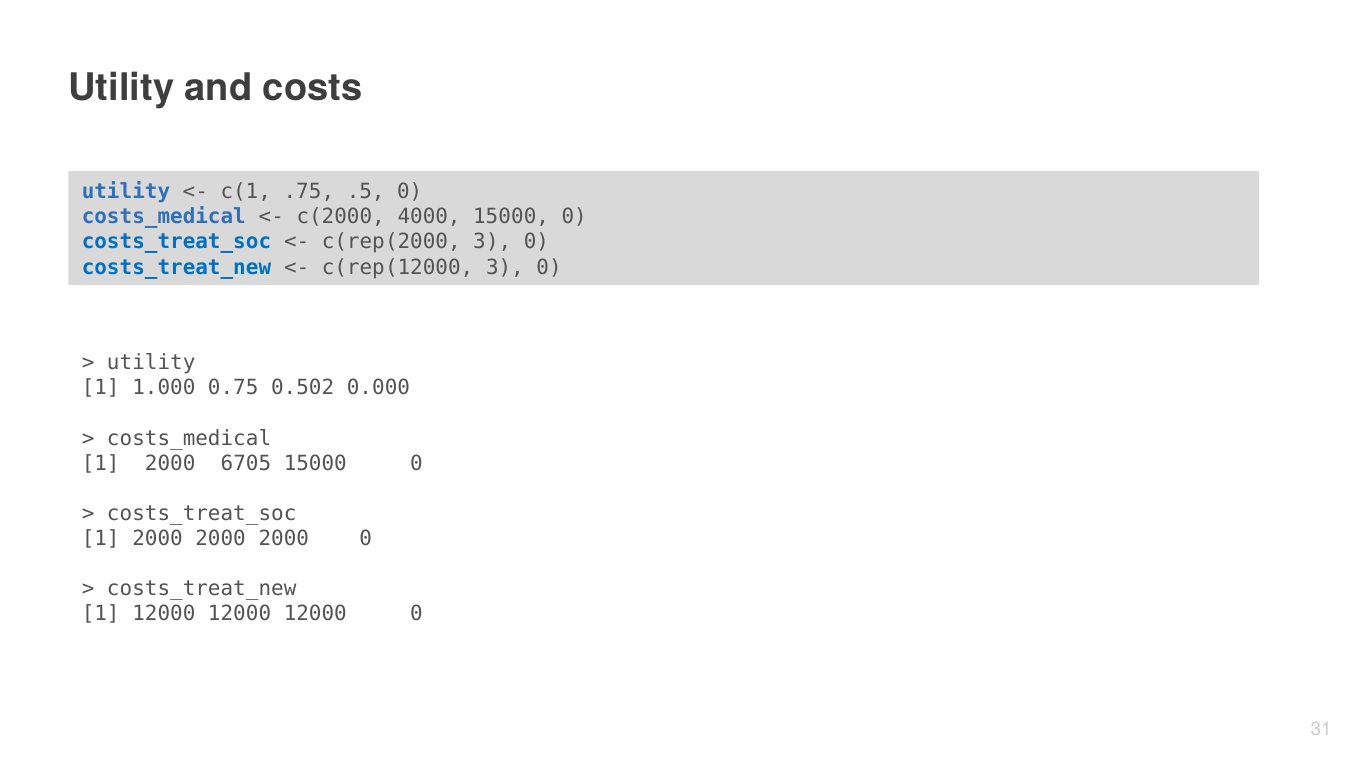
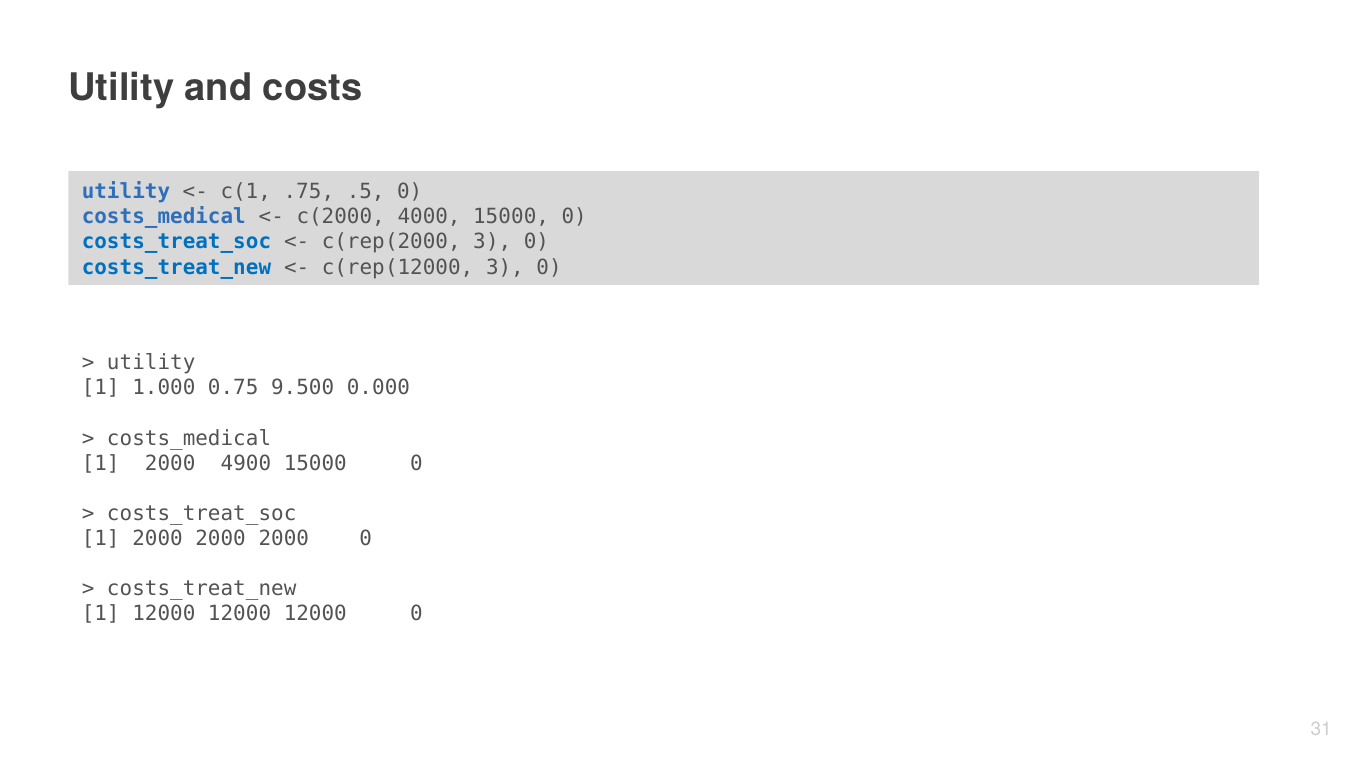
0.502: 0.502 -> 9.500 (303, 388)
6705: 6705 -> 4900 (246, 463)
